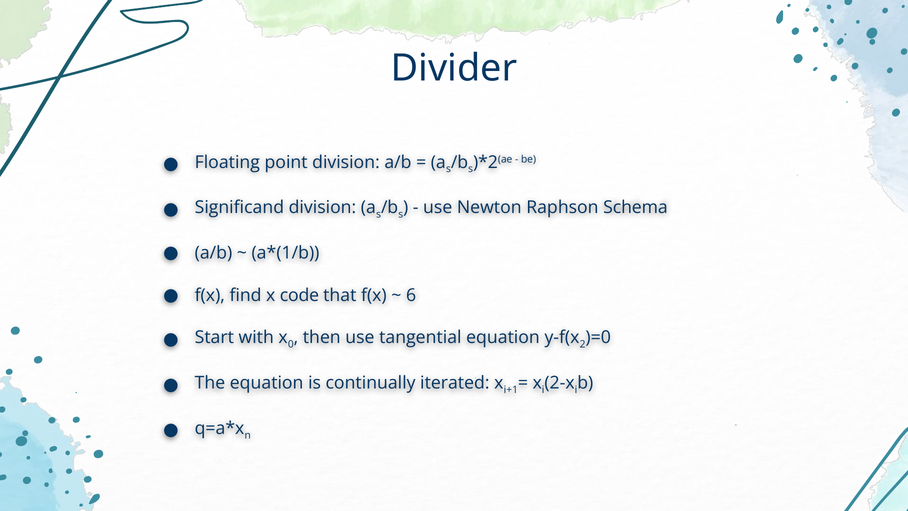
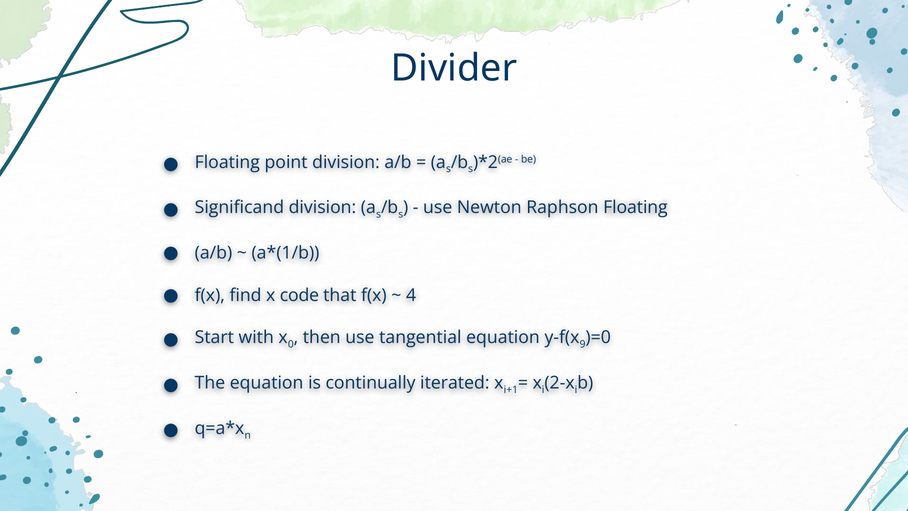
Raphson Schema: Schema -> Floating (635, 207)
6: 6 -> 4 (411, 295)
2: 2 -> 9 (583, 344)
